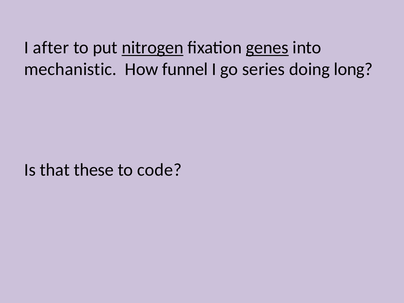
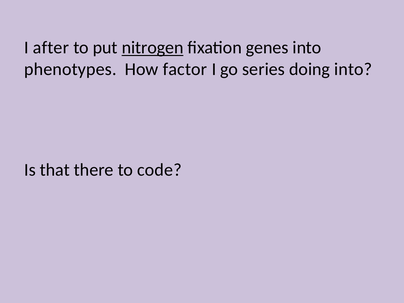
genes underline: present -> none (267, 48)
mechanistic: mechanistic -> phenotypes (70, 69)
funnel: funnel -> factor (185, 69)
doing long: long -> into (353, 69)
these: these -> there (94, 170)
